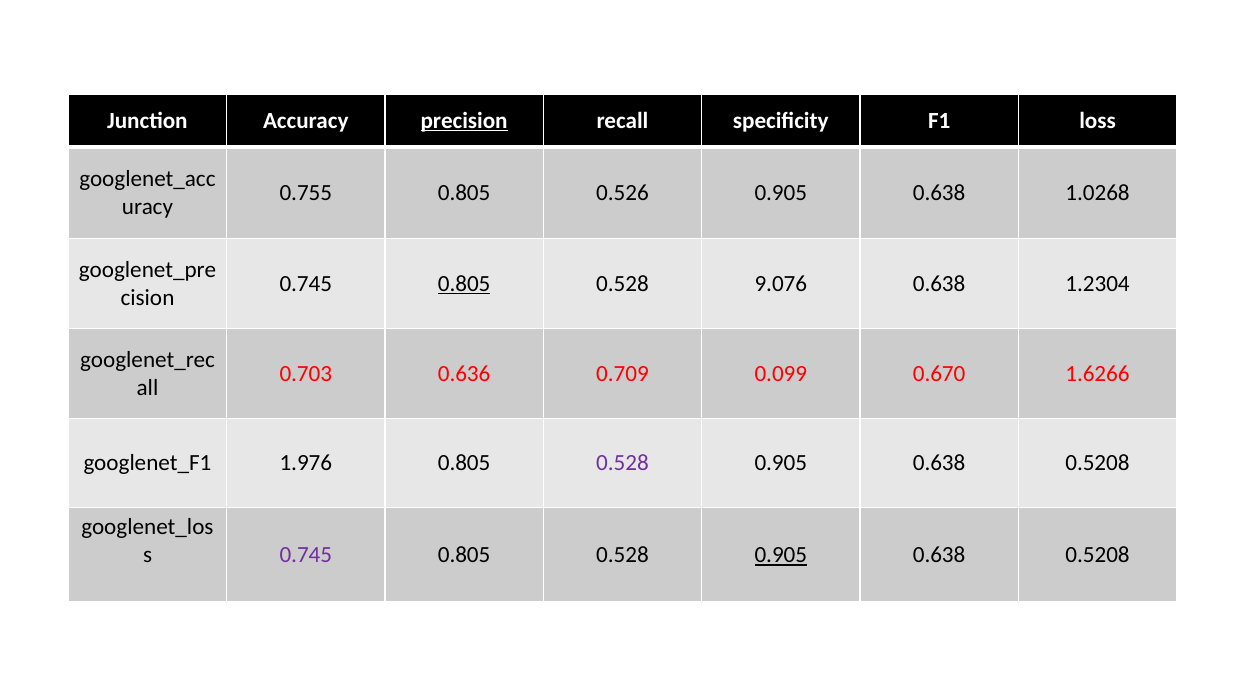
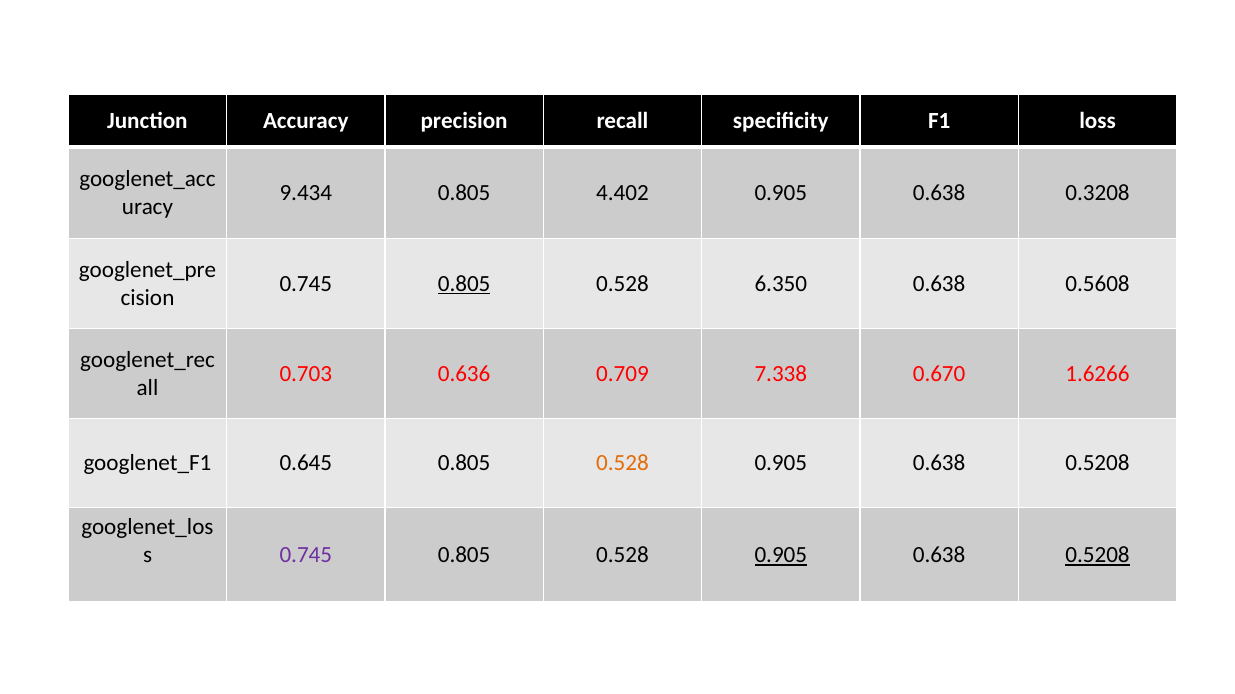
precision underline: present -> none (464, 121)
0.755: 0.755 -> 9.434 (306, 193)
0.526: 0.526 -> 4.402 (622, 193)
1.0268: 1.0268 -> 0.3208 (1098, 193)
9.076: 9.076 -> 6.350 (781, 284)
1.2304: 1.2304 -> 0.5608 (1098, 284)
0.099: 0.099 -> 7.338 (781, 374)
1.976: 1.976 -> 0.645 (306, 464)
0.528 colour: purple -> orange (622, 464)
0.5208 underline: none -> present (1098, 556)
